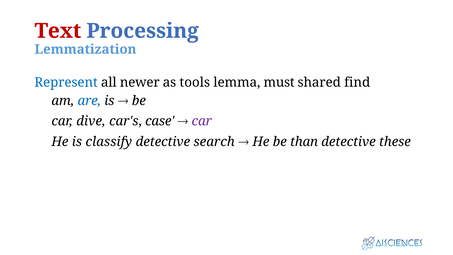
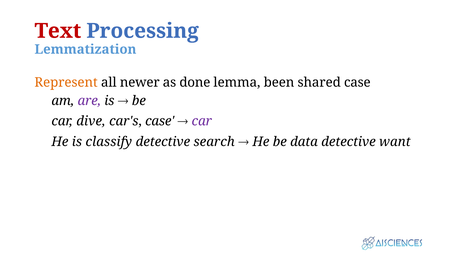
Represent colour: blue -> orange (66, 82)
tools: tools -> done (195, 82)
must: must -> been (279, 82)
shared find: find -> case (357, 82)
are colour: blue -> purple (89, 101)
than: than -> data (304, 142)
these: these -> want (395, 142)
